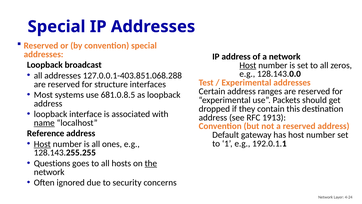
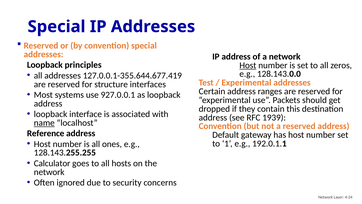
broadcast: broadcast -> principles (83, 65)
127.0.0.1-403.851.068.288: 127.0.0.1-403.851.068.288 -> 127.0.0.1-355.644.677.419 (132, 75)
681.0.8.5: 681.0.8.5 -> 927.0.0.1 (118, 95)
1913: 1913 -> 1939 (274, 117)
Host underline: present -> none (42, 144)
Questions: Questions -> Calculator (52, 163)
the underline: present -> none (151, 163)
